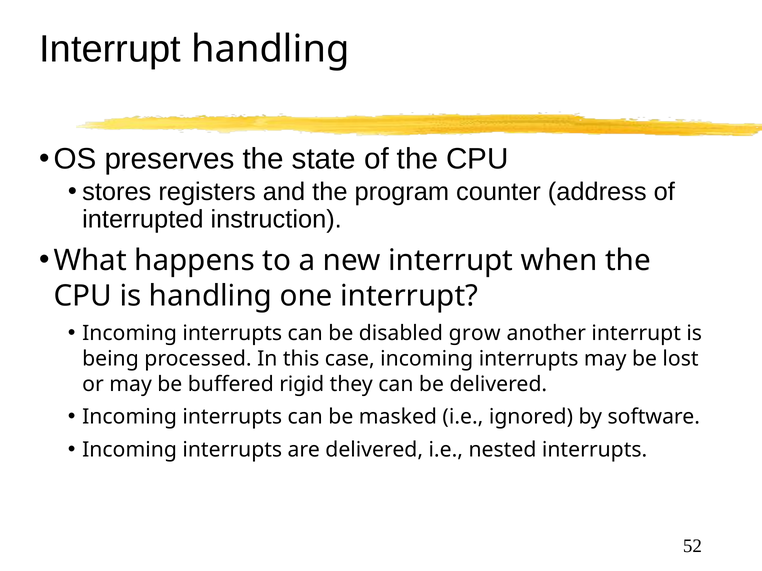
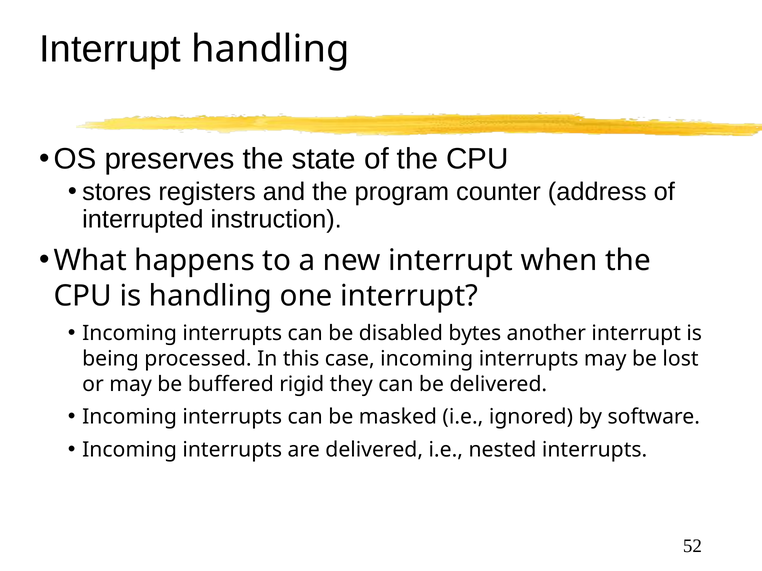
grow: grow -> bytes (475, 334)
